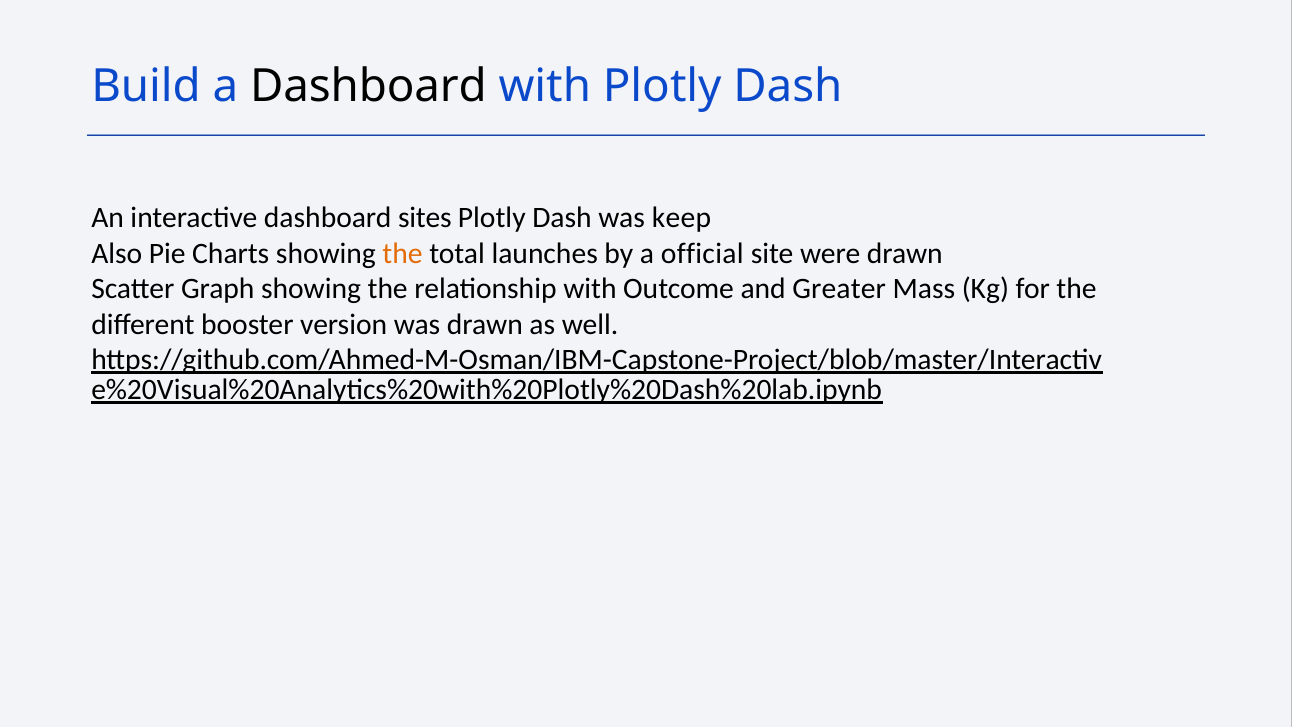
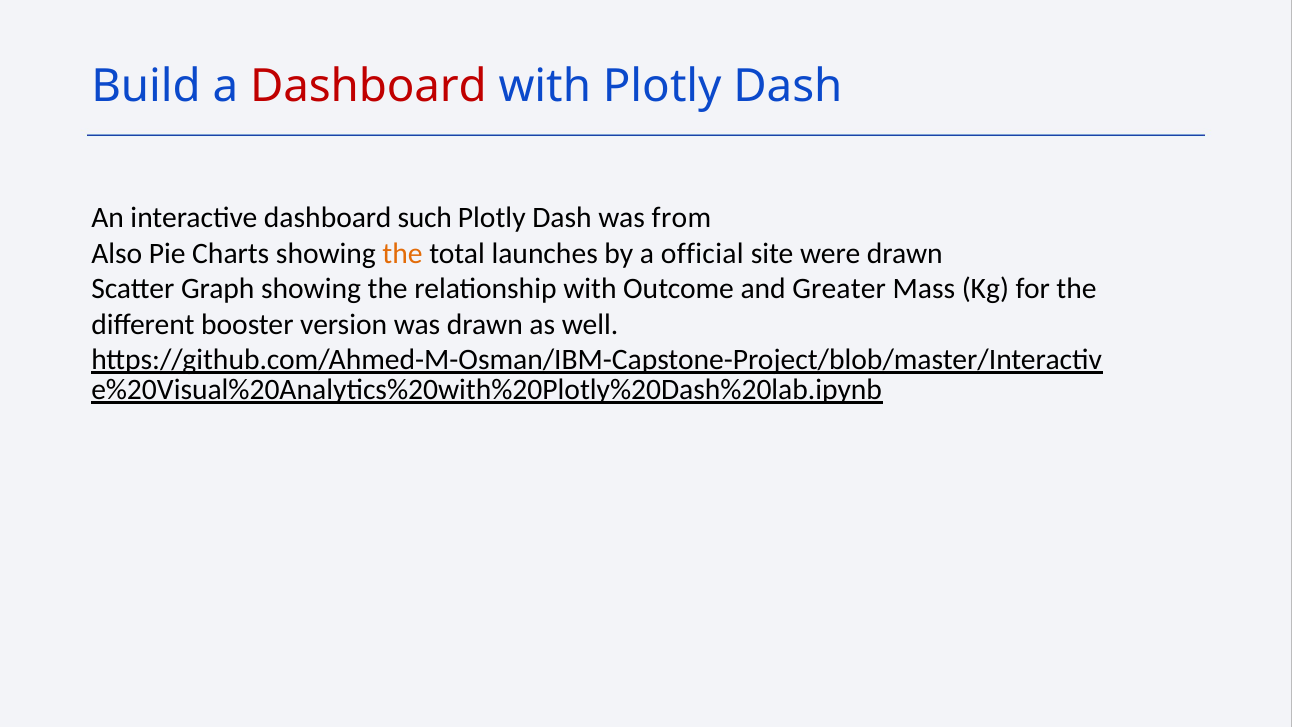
Dashboard colour: black -> red (368, 86)
sites: sites -> such (425, 218)
keep: keep -> from (681, 218)
